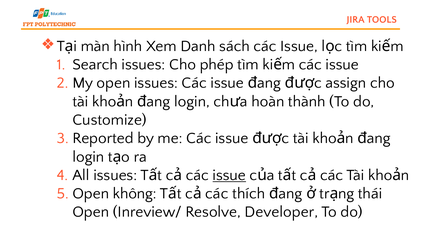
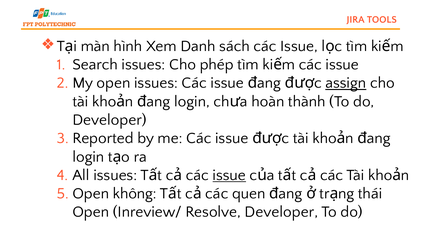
assign underline: none -> present (346, 83)
Customize: Customize -> Developer (110, 120)
thích: thích -> quen (249, 193)
